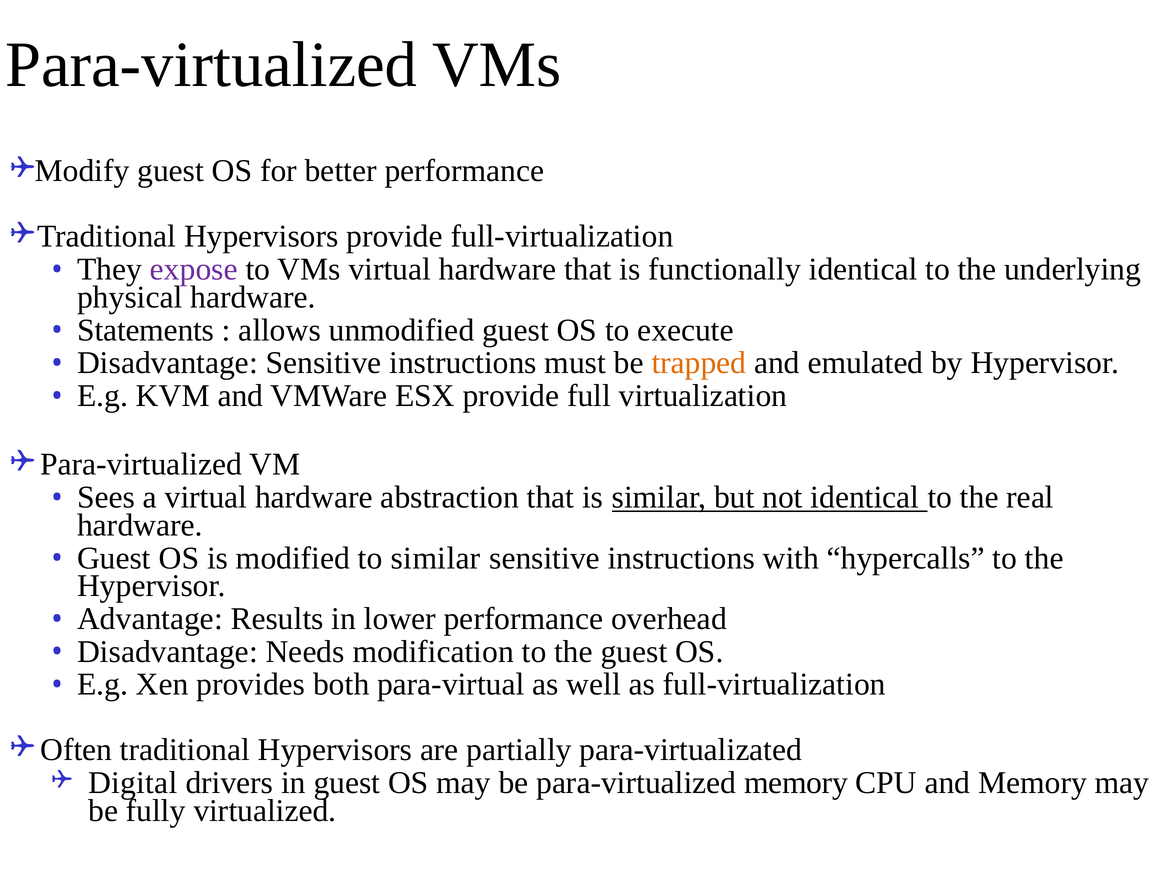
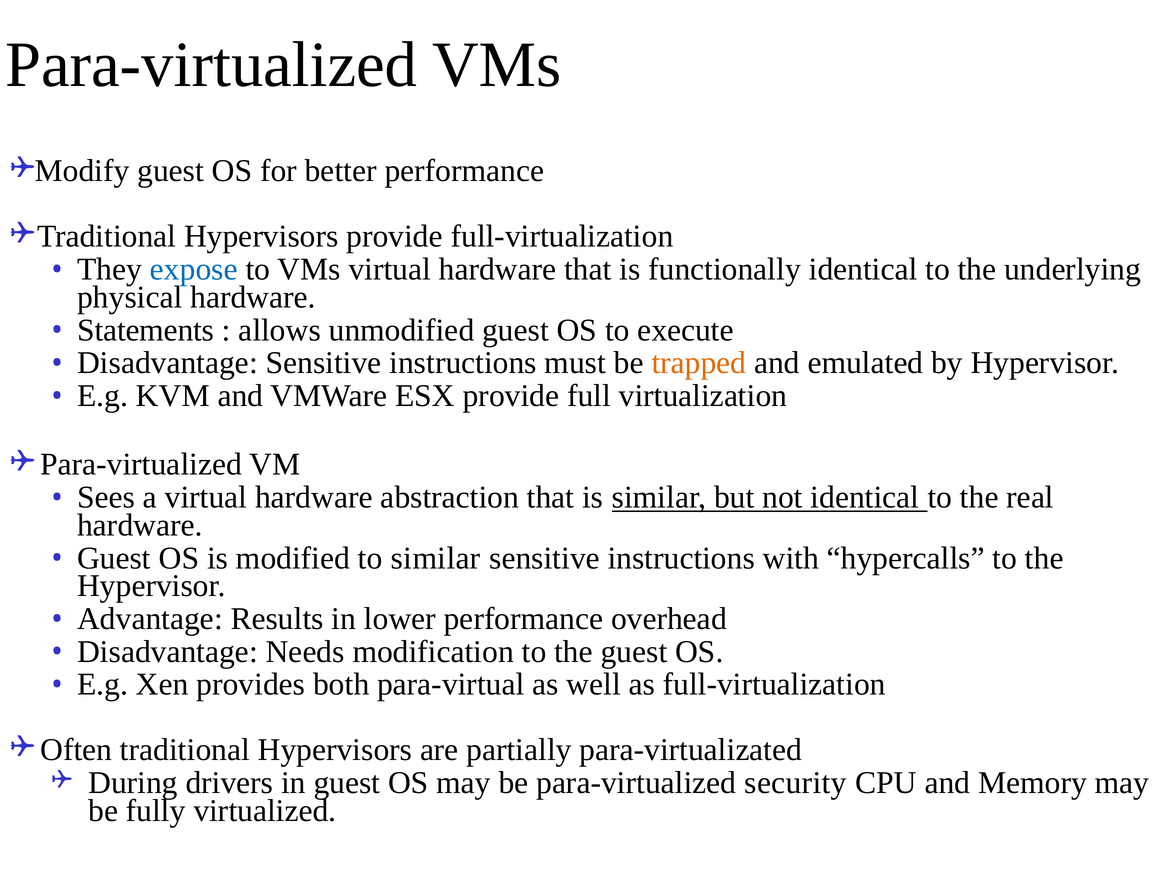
expose colour: purple -> blue (194, 269)
Digital: Digital -> During (133, 783)
para-virtualized memory: memory -> security (796, 783)
